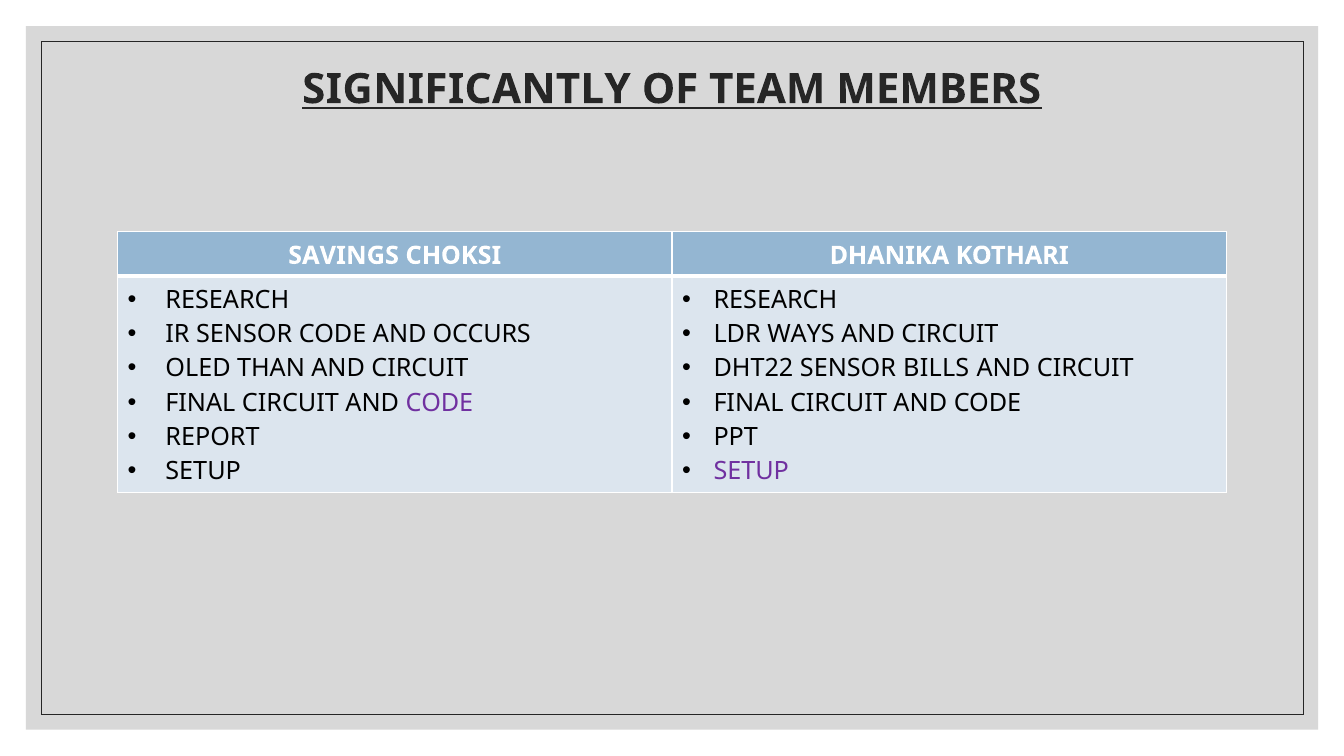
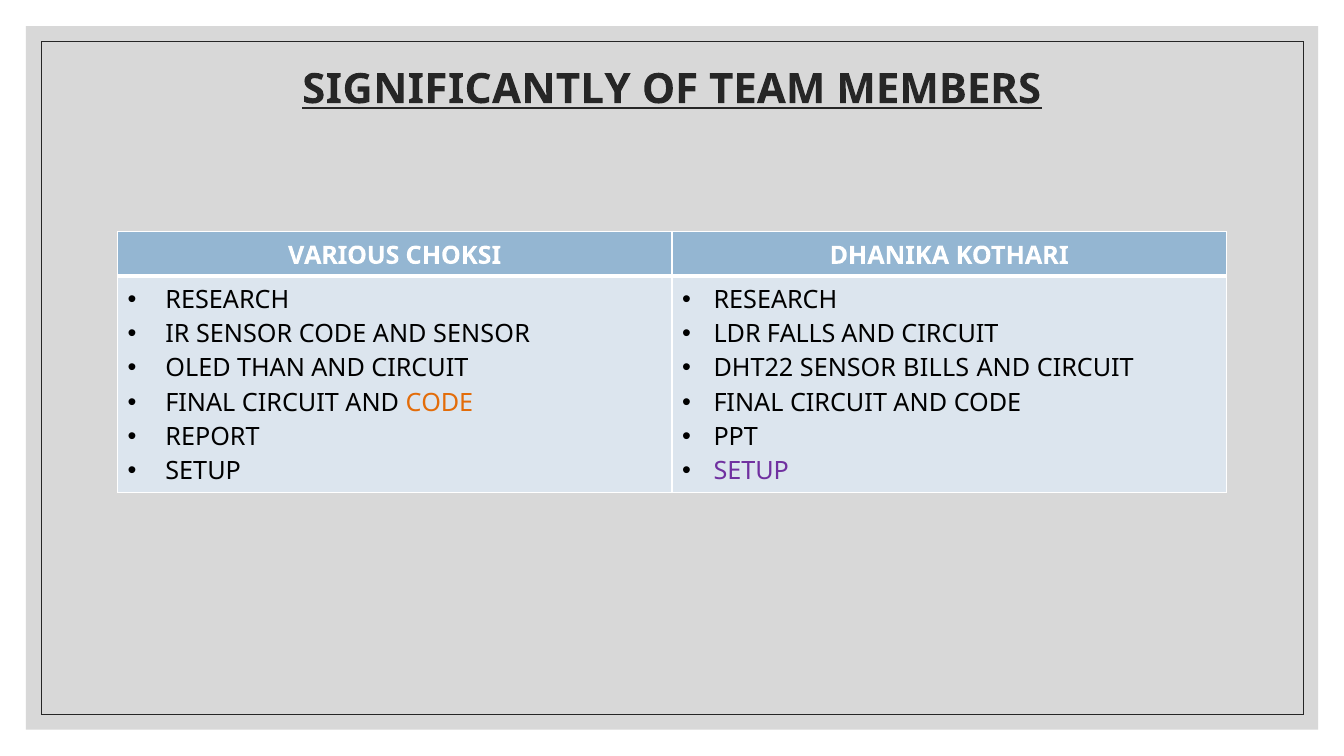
SAVINGS: SAVINGS -> VARIOUS (344, 255)
AND OCCURS: OCCURS -> SENSOR (481, 334)
WAYS: WAYS -> FALLS (801, 334)
CODE colour: purple -> orange (439, 403)
